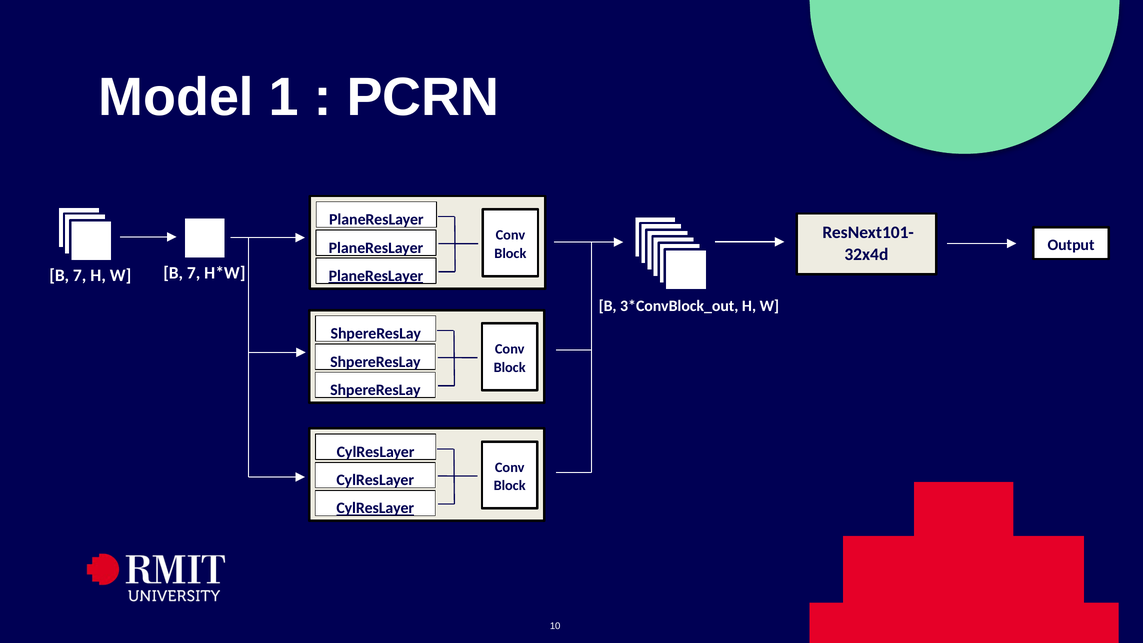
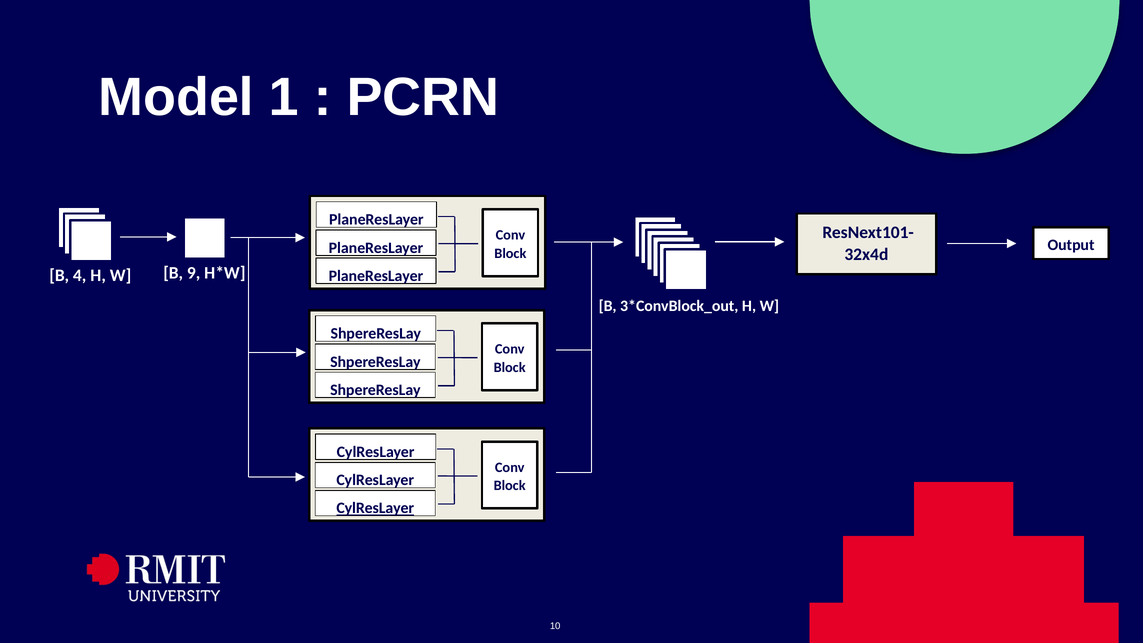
7: 7 -> 9 (194, 273)
7: 7 -> 4 (80, 275)
PlaneResLayer underline: present -> none (376, 276)
